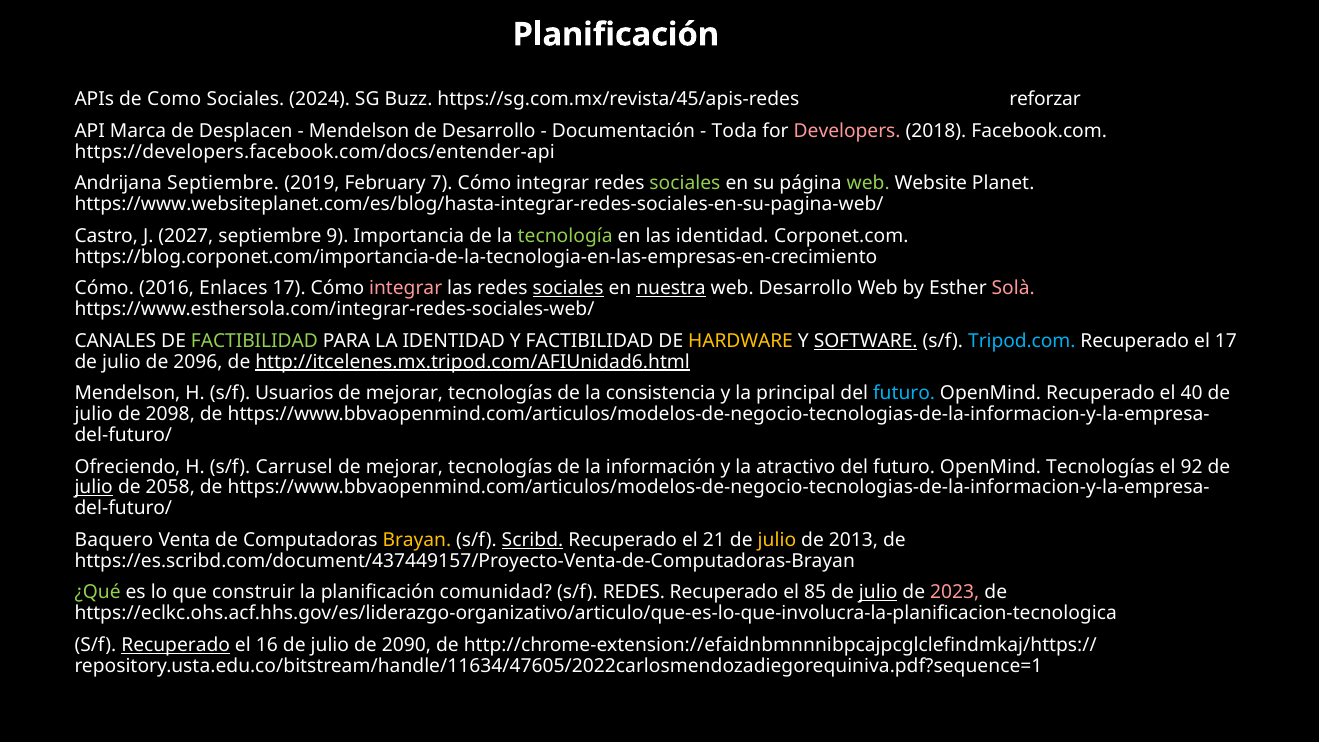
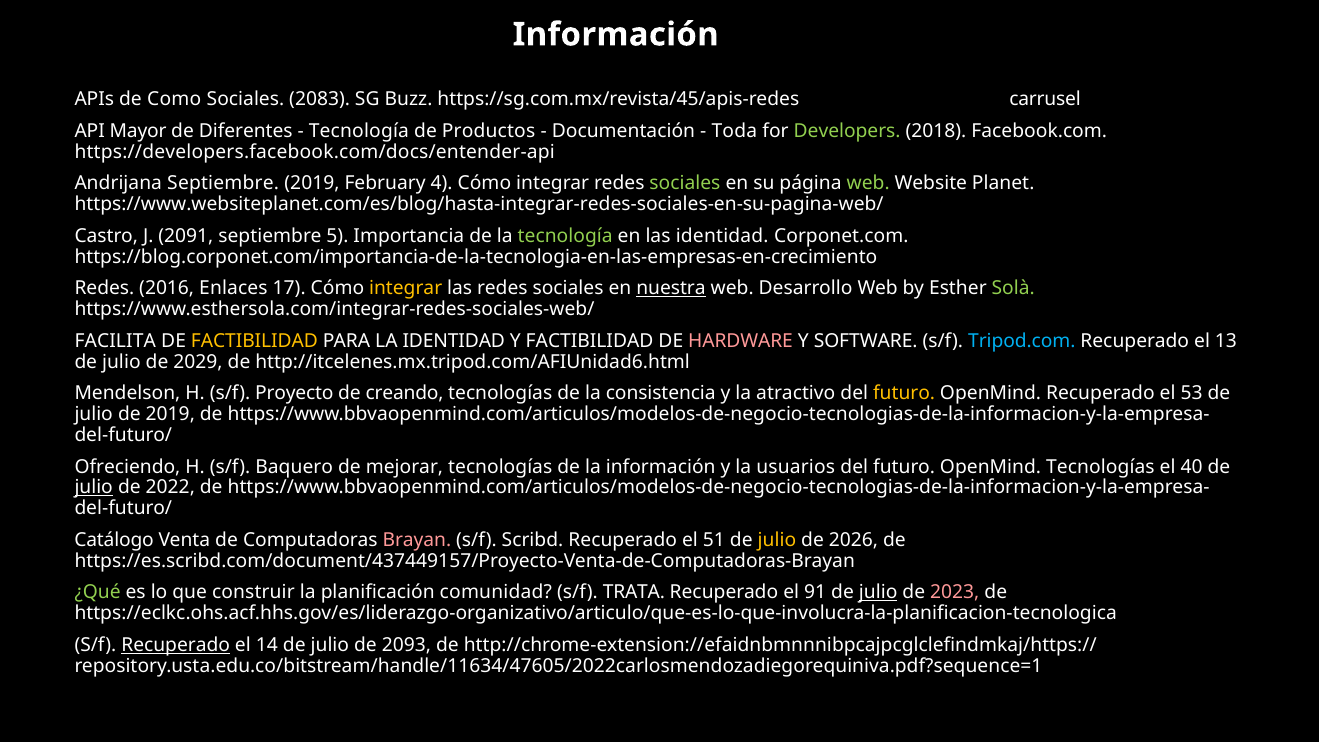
Planificación: Planificación -> Información (616, 35)
2024: 2024 -> 2083 (320, 99)
reforzar: reforzar -> carrusel (1045, 99)
Marca: Marca -> Mayor (138, 131)
Desplacen: Desplacen -> Diferentes (246, 131)
Mendelson: Mendelson -> Tecnología (359, 131)
de Desarrollo: Desarrollo -> Productos (489, 131)
Developers colour: pink -> light green (847, 131)
7: 7 -> 4 (442, 184)
2027: 2027 -> 2091 (186, 236)
9: 9 -> 5 (337, 236)
Cómo: Cómo -> Redes (104, 288)
integrar colour: pink -> yellow (406, 288)
sociales underline: present -> none (568, 288)
Solà colour: pink -> light green (1013, 288)
CANALES: CANALES -> FACILITA (115, 341)
FACTIBILIDAD colour: light green -> yellow (254, 341)
HARDWARE colour: yellow -> pink (741, 341)
SOFTWARE underline: present -> none (866, 341)
el 17: 17 -> 13 (1226, 341)
2096: 2096 -> 2029 (198, 362)
http://itcelenes.mx.tripod.com/AFIUnidad6.html underline: present -> none (473, 362)
Usuarios: Usuarios -> Proyecto (294, 393)
mejorar: mejorar -> creando (405, 393)
principal: principal -> atractivo (796, 393)
futuro colour: light blue -> yellow (904, 393)
40: 40 -> 53 (1192, 393)
de 2098: 2098 -> 2019 (170, 414)
Carrusel: Carrusel -> Baquero (294, 467)
atractivo: atractivo -> usuarios (796, 467)
92: 92 -> 40 (1192, 467)
2058: 2058 -> 2022 (170, 487)
Baquero: Baquero -> Catálogo (114, 540)
Brayan colour: yellow -> pink (417, 540)
Scribd underline: present -> none (533, 540)
21: 21 -> 51 (714, 540)
2013: 2013 -> 2026 (854, 540)
s/f REDES: REDES -> TRATA (634, 592)
85: 85 -> 91 (815, 592)
16: 16 -> 14 (267, 645)
2090: 2090 -> 2093 (406, 645)
